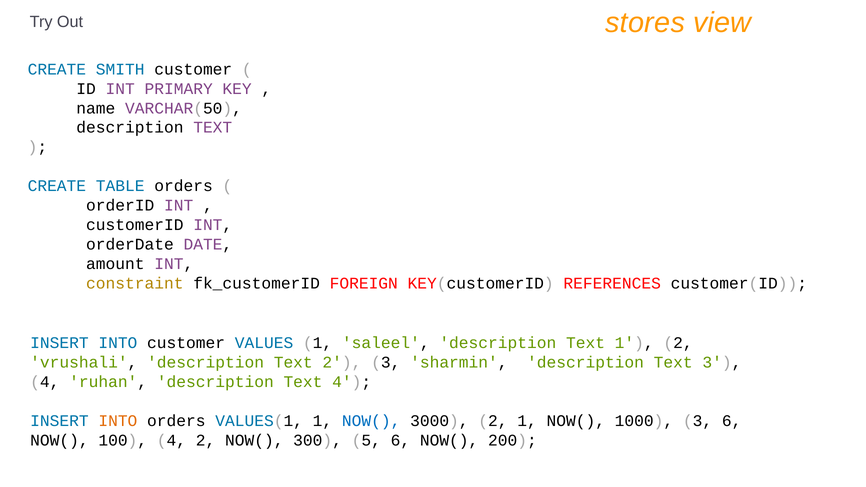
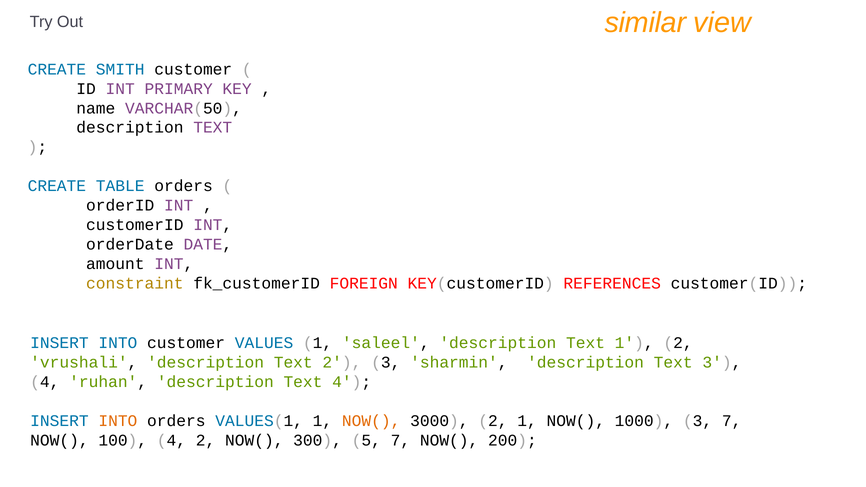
stores: stores -> similar (645, 23)
NOW( colour: blue -> orange (371, 421)
3 6: 6 -> 7 (732, 421)
5 6: 6 -> 7 (400, 440)
